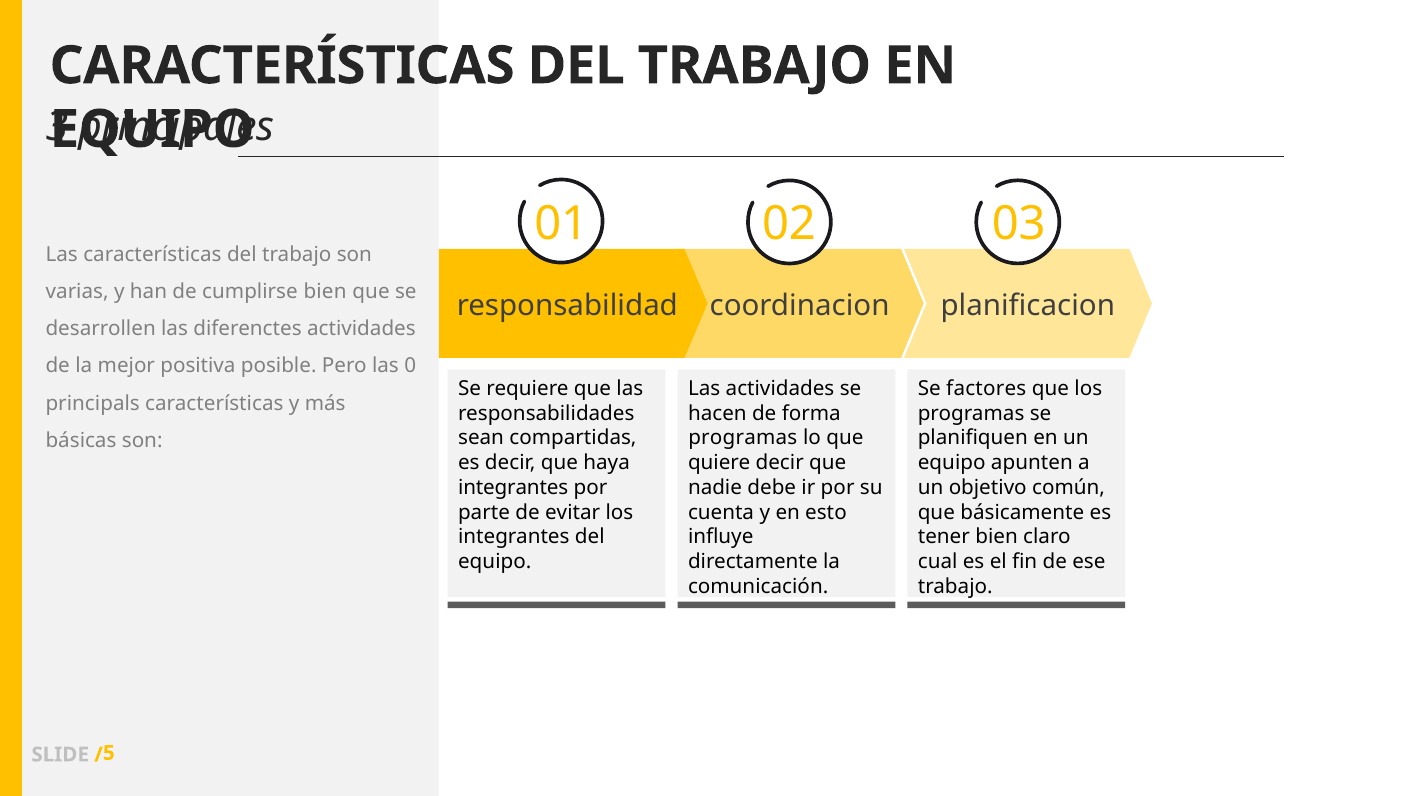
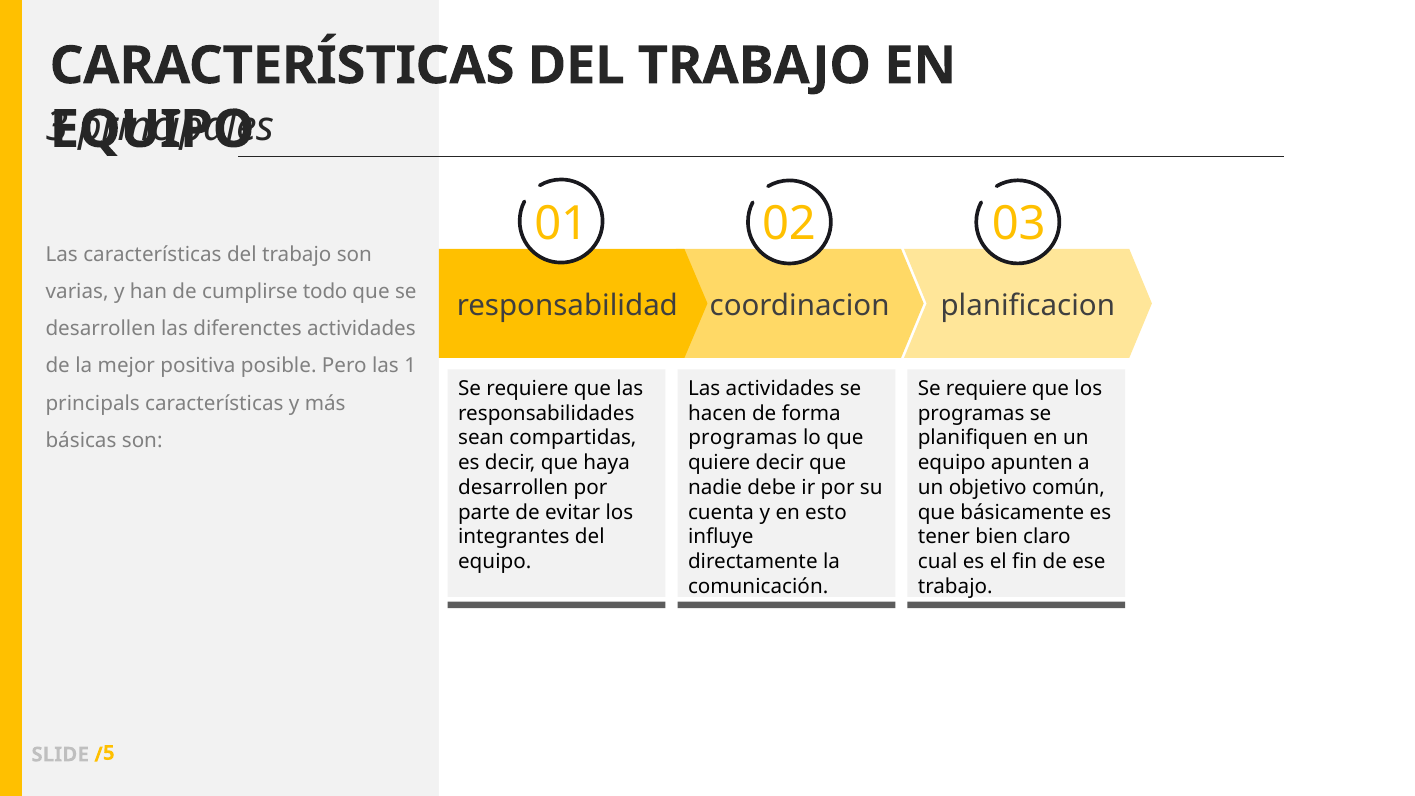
cumplirse bien: bien -> todo (325, 292)
0: 0 -> 1 (410, 366)
factores: factores -> requiere (986, 388)
integrantes: integrantes -> desarrollen (513, 488)
